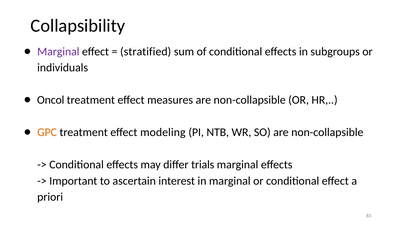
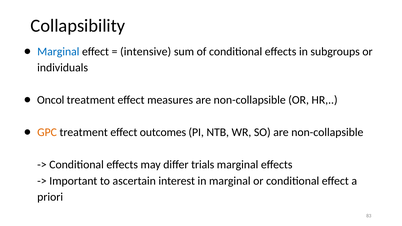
Marginal colour: purple -> blue (58, 52)
stratified: stratified -> intensive (146, 52)
modeling: modeling -> outcomes (163, 132)
